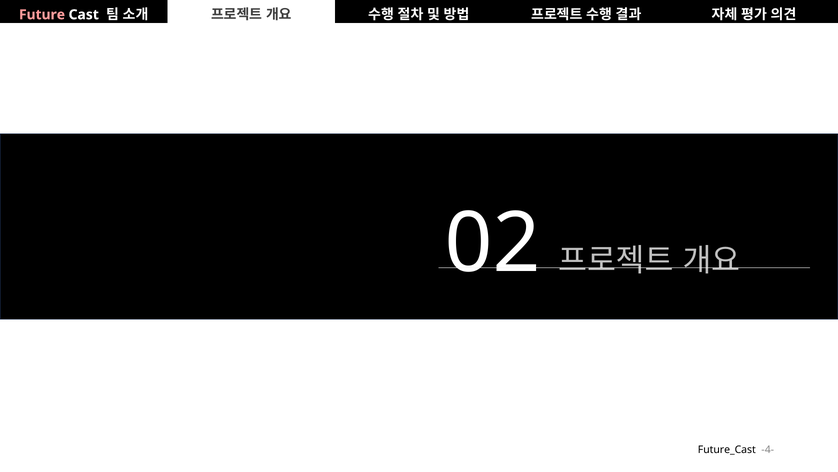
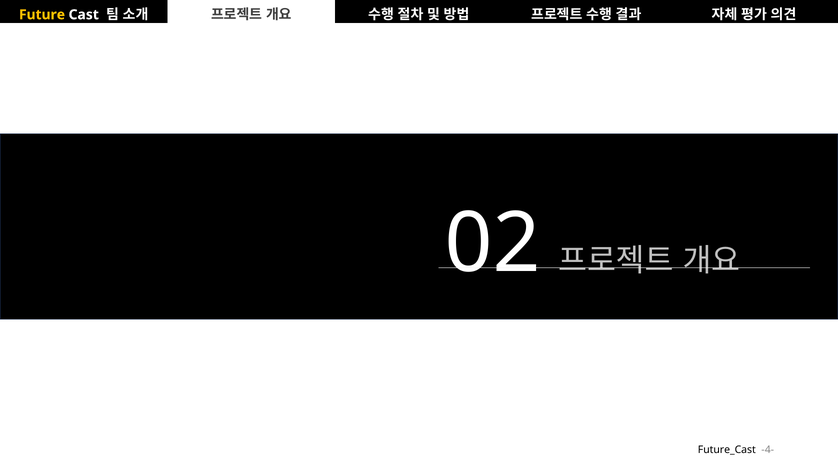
Future colour: pink -> yellow (42, 15)
